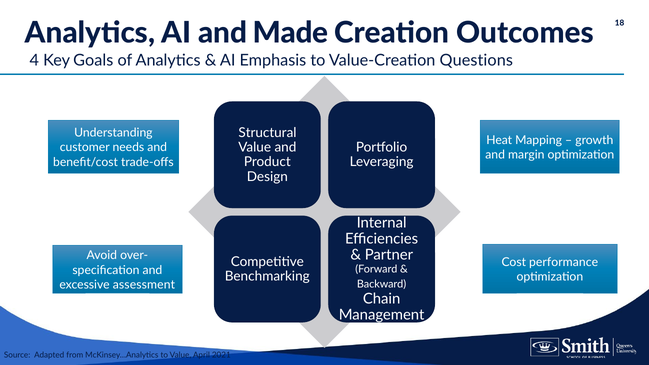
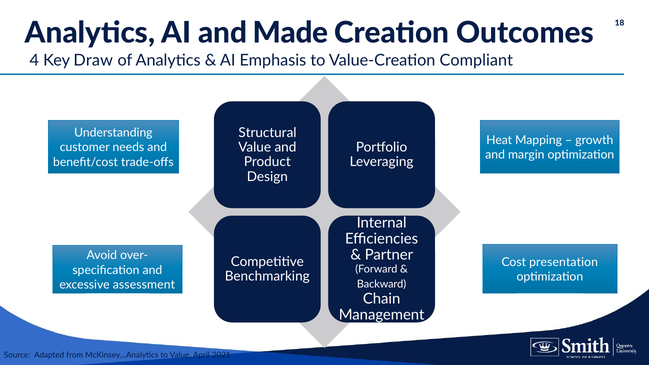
Goals: Goals -> Draw (93, 60)
Questions: Questions -> Compliant (476, 60)
performance: performance -> presentation (564, 262)
